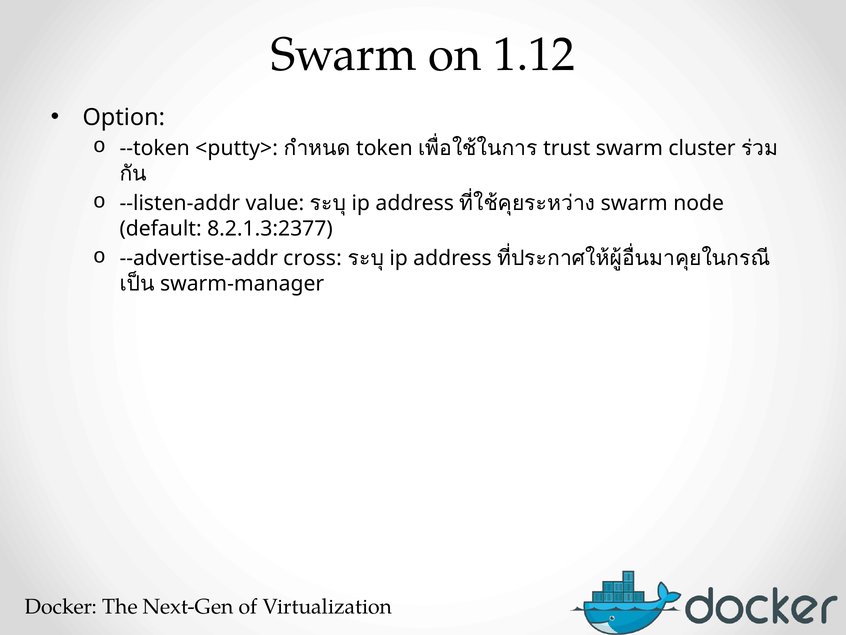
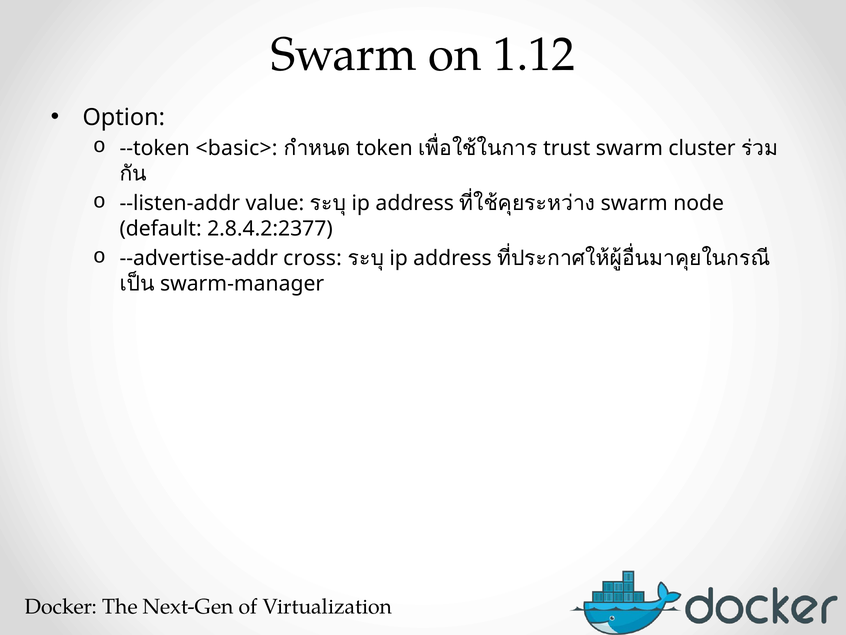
<putty>: <putty> -> <basic> (237, 148)
8.2.1.3:2377: 8.2.1.3:2377 -> 2.8.4.2:2377 (270, 229)
